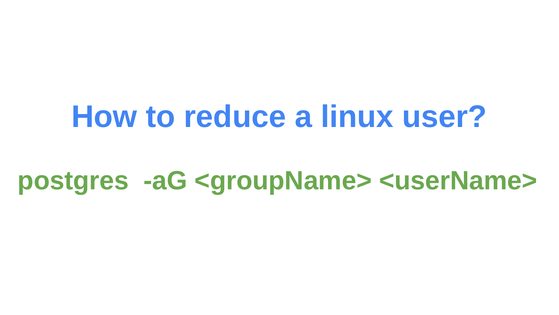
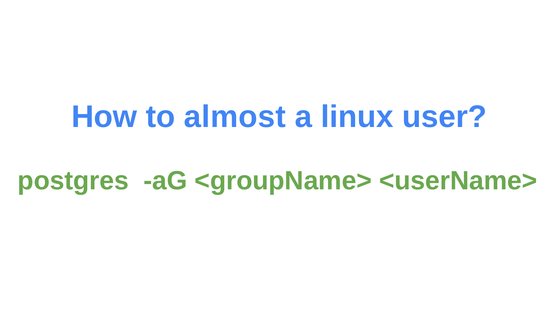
reduce: reduce -> almost (235, 117)
